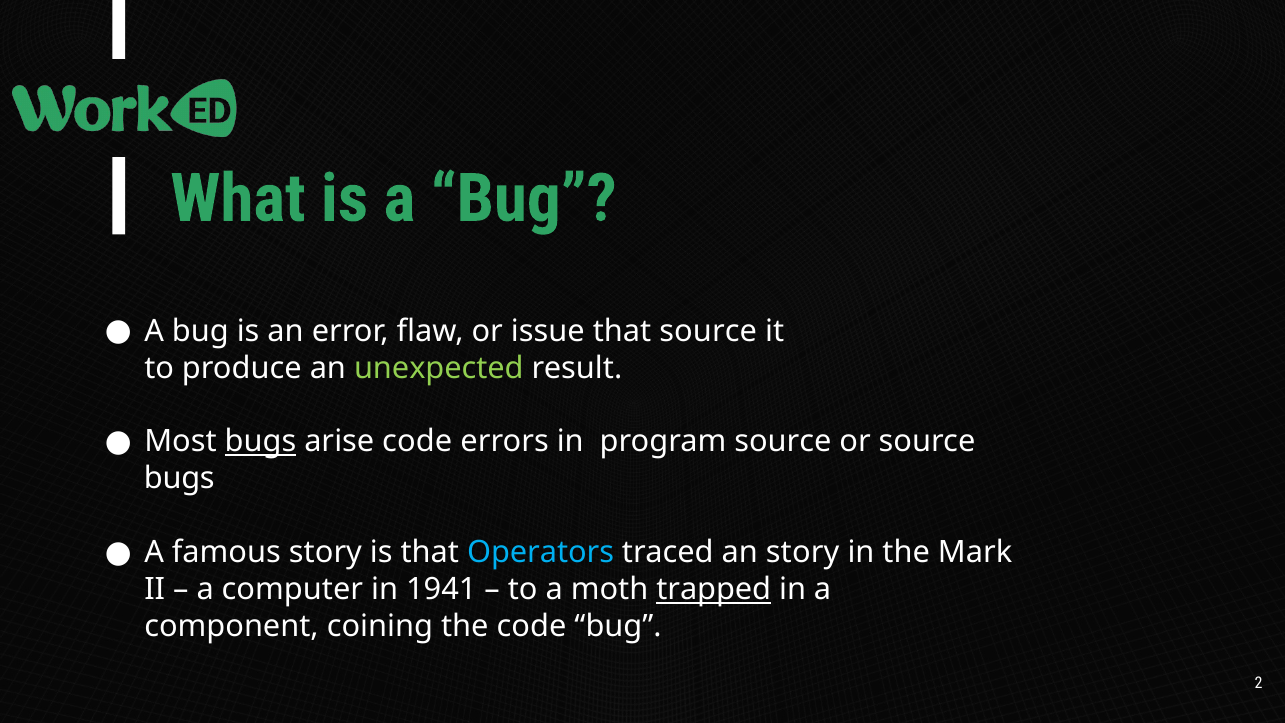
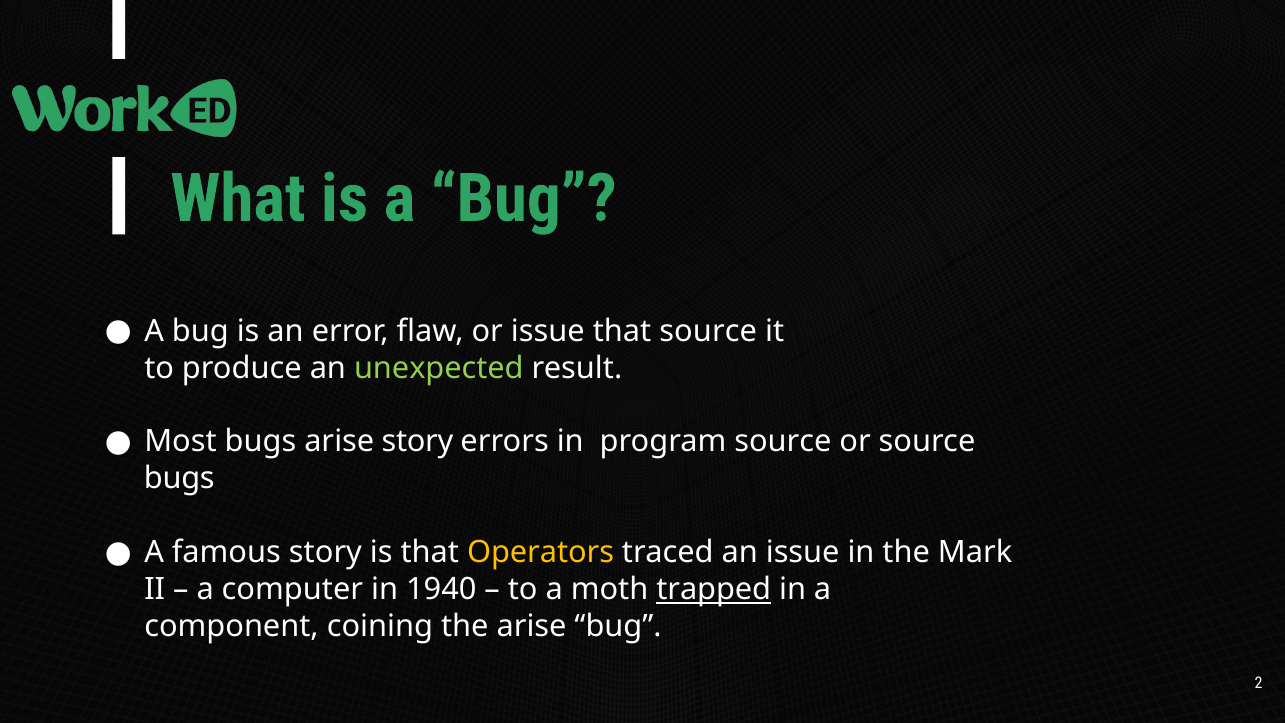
bugs underline: present -> none (260, 442)
arise code: code -> story (417, 442)
Operators colour: light blue -> yellow (541, 552)
an story: story -> issue (803, 552)
1941: 1941 -> 1940 (441, 589)
the code: code -> arise (532, 626)
